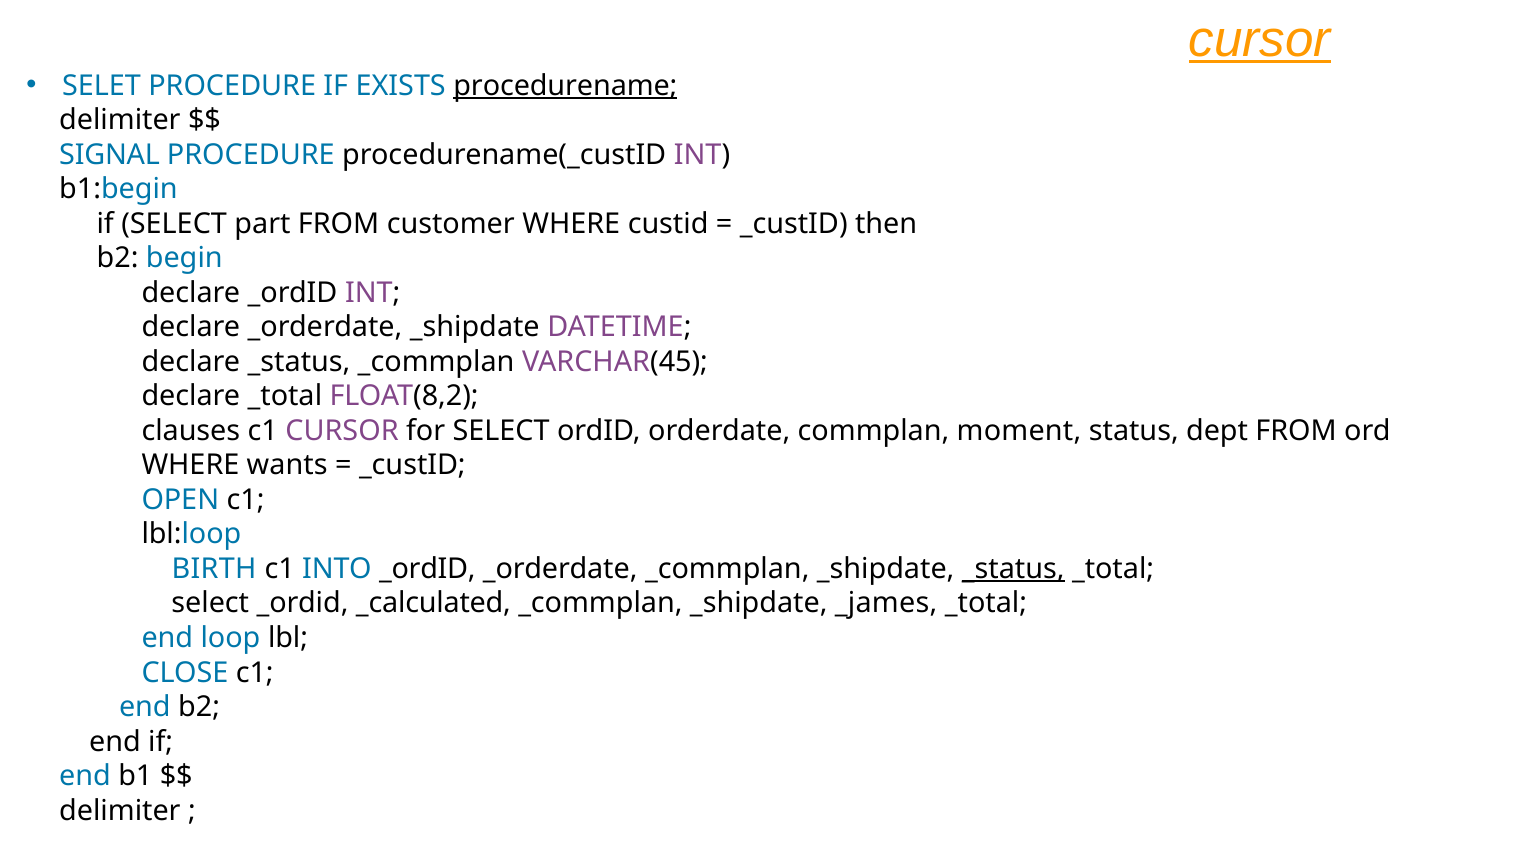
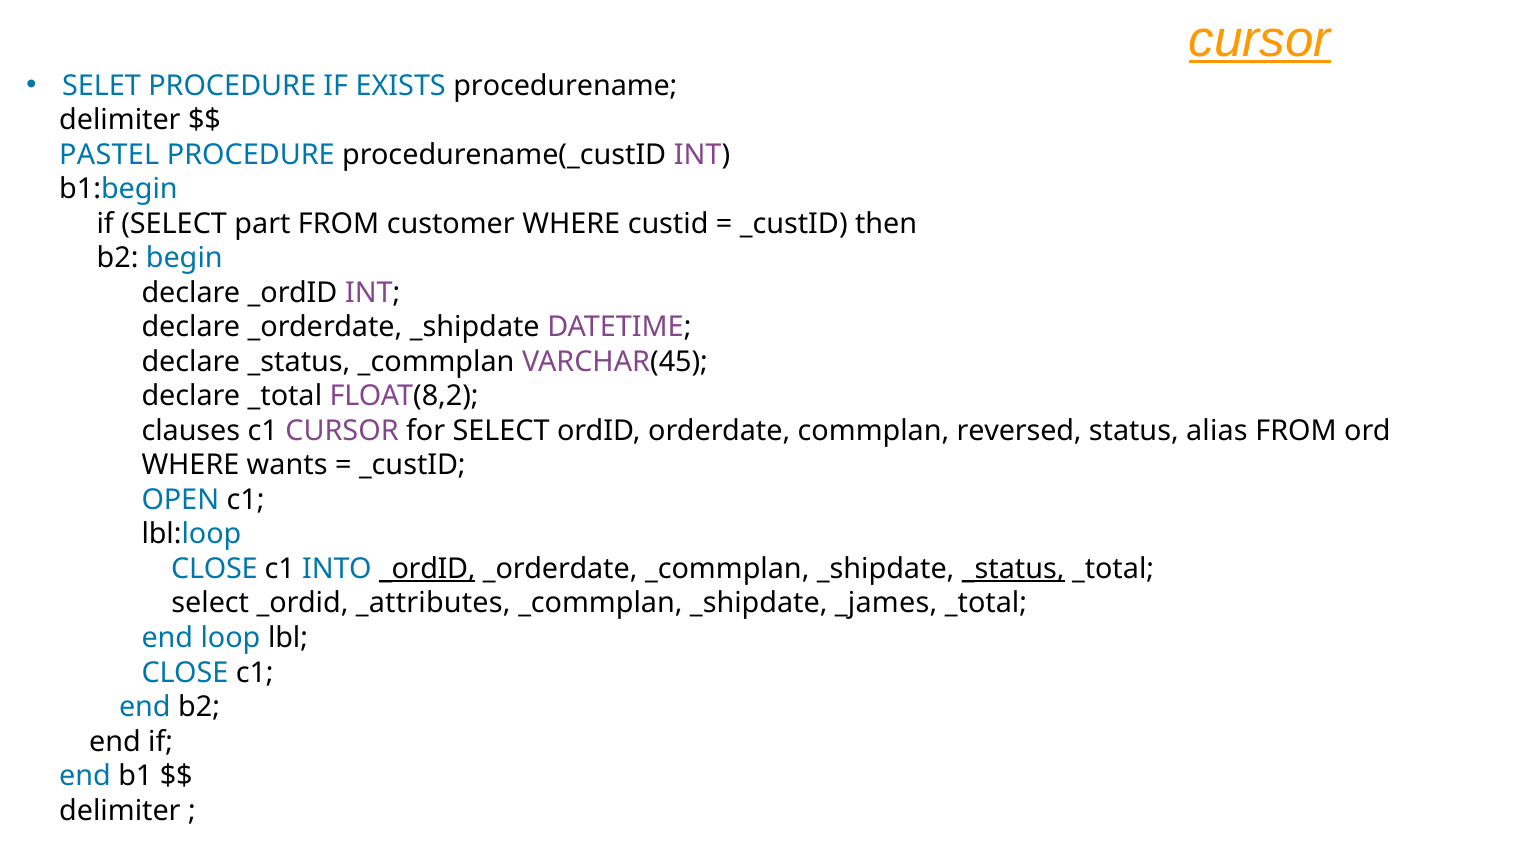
procedurename underline: present -> none (565, 86)
SIGNAL: SIGNAL -> PASTEL (109, 155)
moment: moment -> reversed (1019, 431)
dept: dept -> alias (1217, 431)
BIRTH: BIRTH -> CLOSE (214, 569)
_ordID underline: none -> present (427, 569)
_calculated: _calculated -> _attributes (433, 603)
